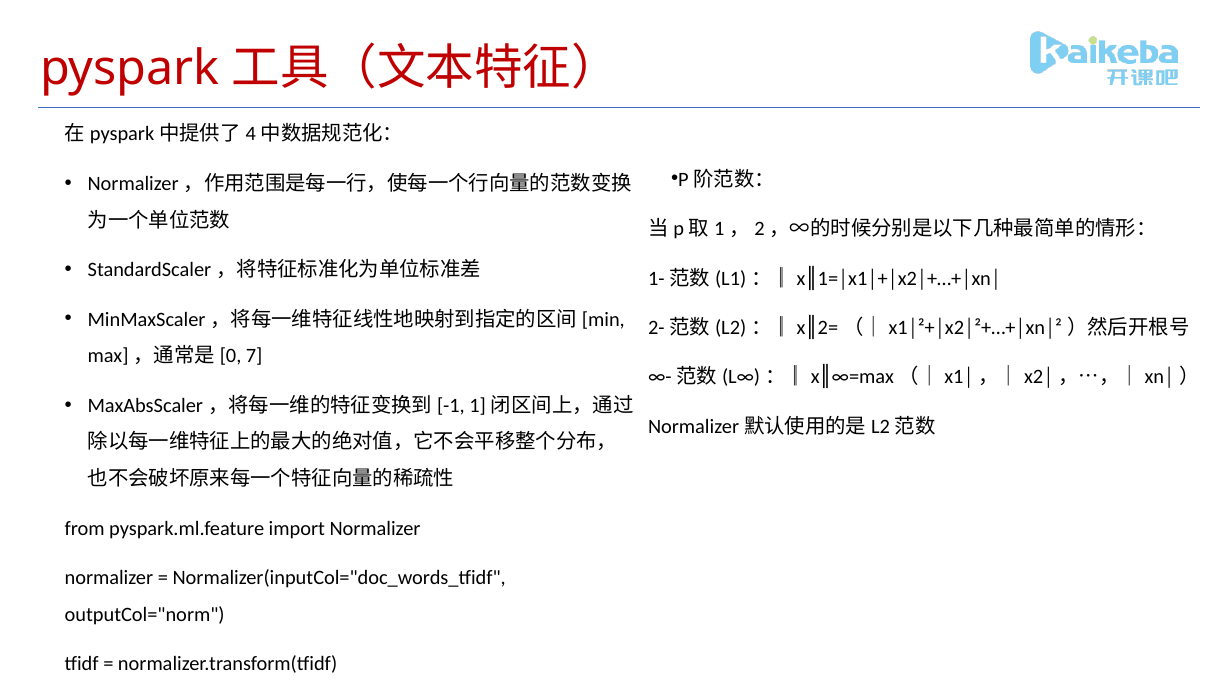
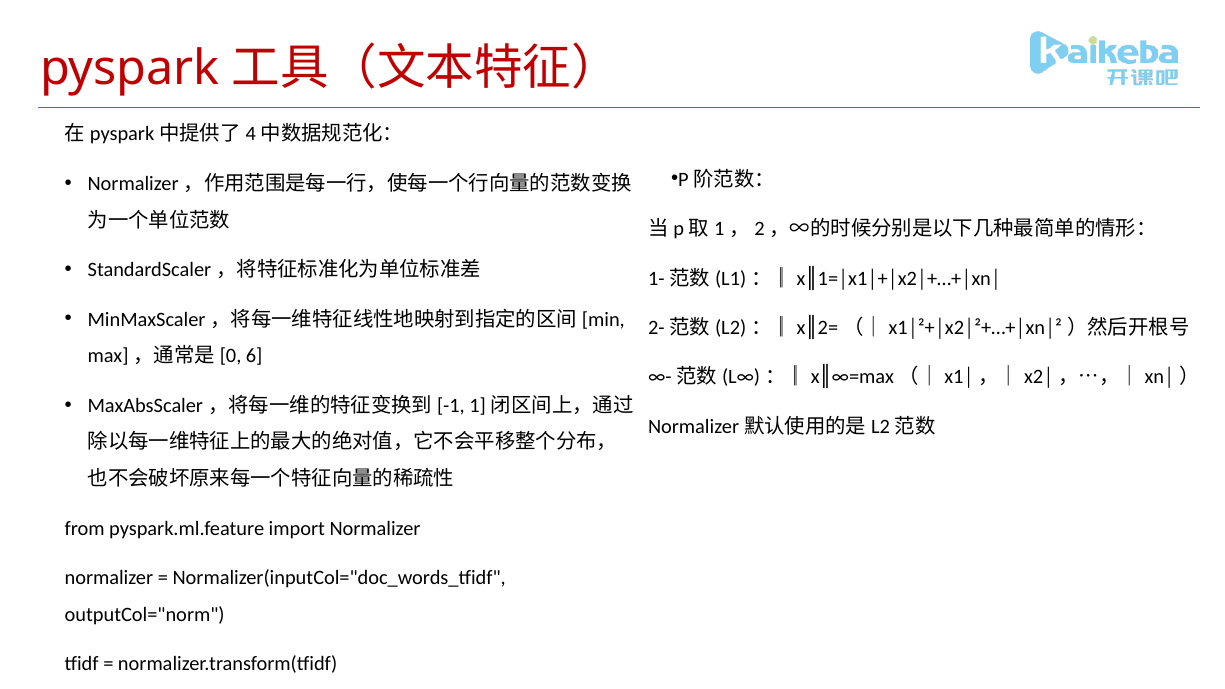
7: 7 -> 6 (254, 356)
